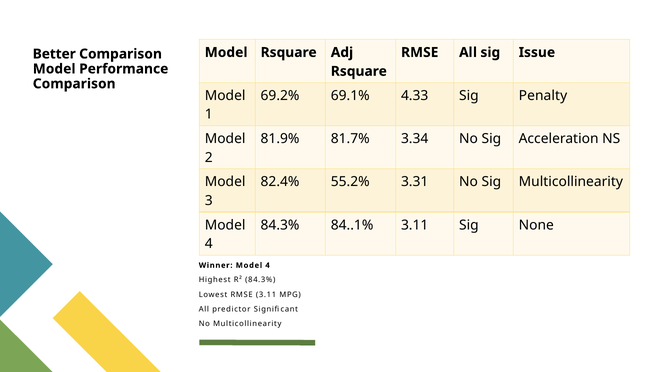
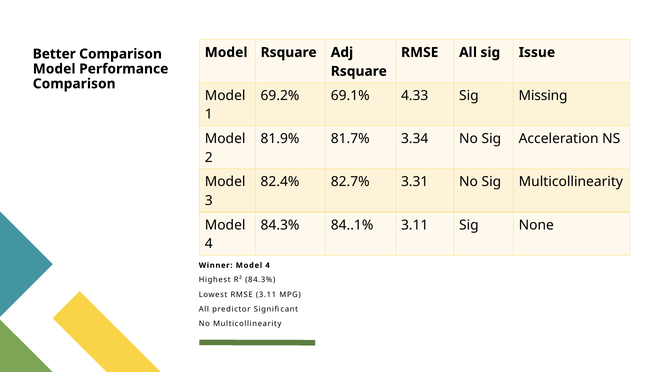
Penalty: Penalty -> Missing (543, 96)
55.2%: 55.2% -> 82.7% (350, 182)
